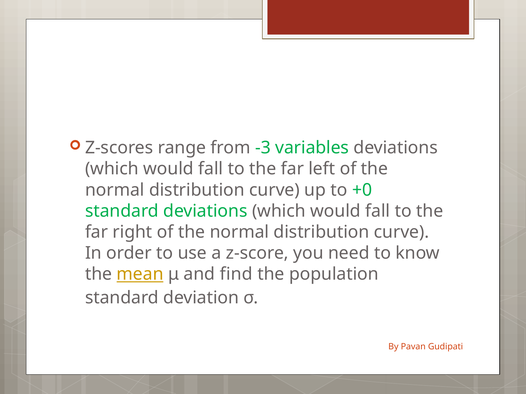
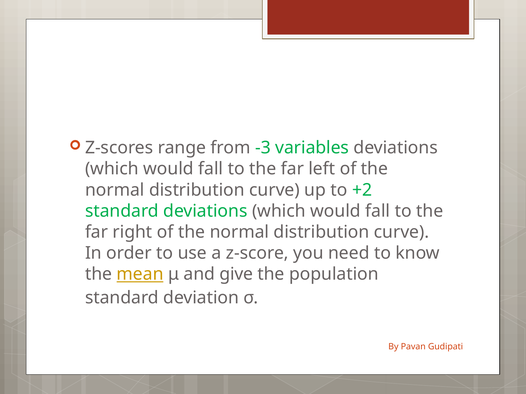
+0: +0 -> +2 (362, 190)
find: find -> give (236, 274)
